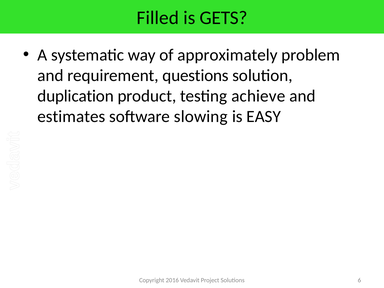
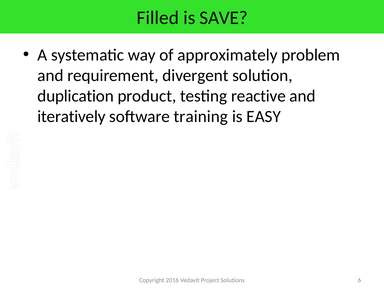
GETS: GETS -> SAVE (224, 18)
questions: questions -> divergent (195, 75)
achieve: achieve -> reactive (258, 96)
estimates: estimates -> iteratively (71, 116)
slowing: slowing -> training (201, 116)
